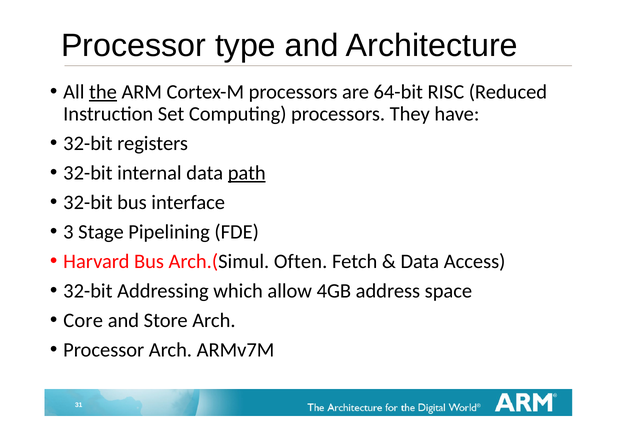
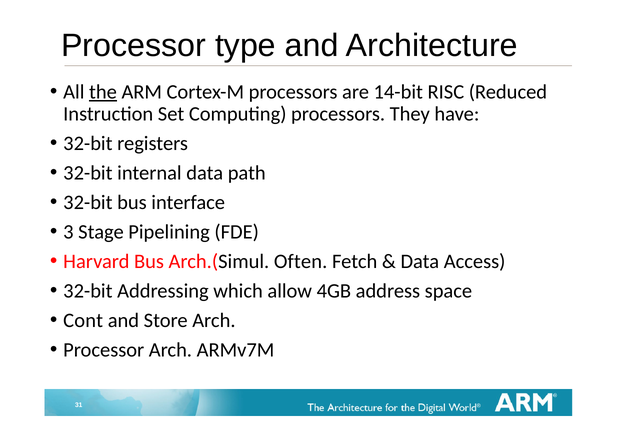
64-bit: 64-bit -> 14-bit (398, 92)
path underline: present -> none (247, 173)
Core: Core -> Cont (83, 320)
